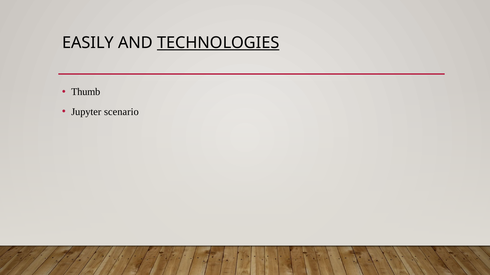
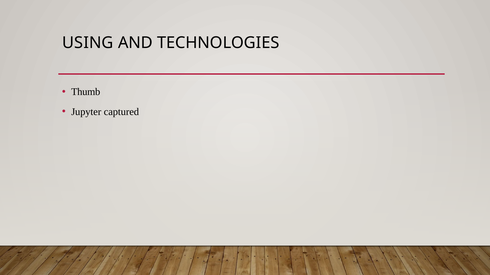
EASILY: EASILY -> USING (88, 43)
TECHNOLOGIES underline: present -> none (218, 43)
scenario: scenario -> captured (121, 112)
